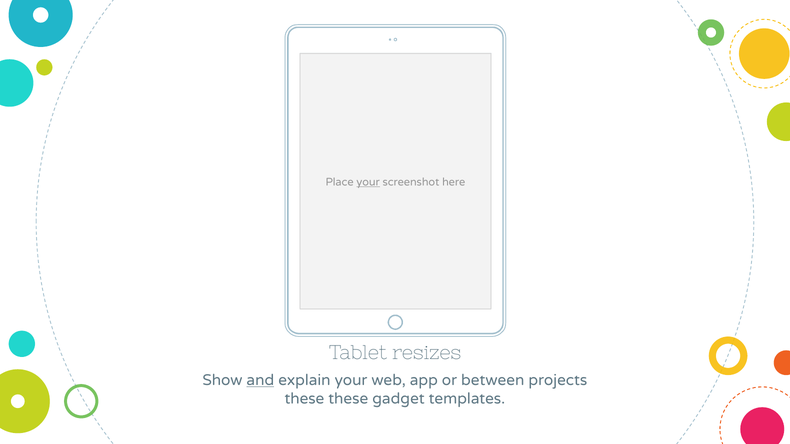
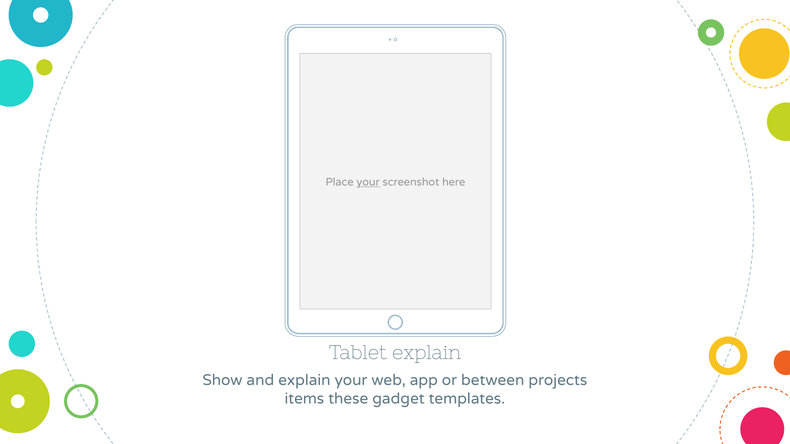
Tablet resizes: resizes -> explain (427, 353)
and underline: present -> none (260, 381)
these: these -> items (304, 399)
